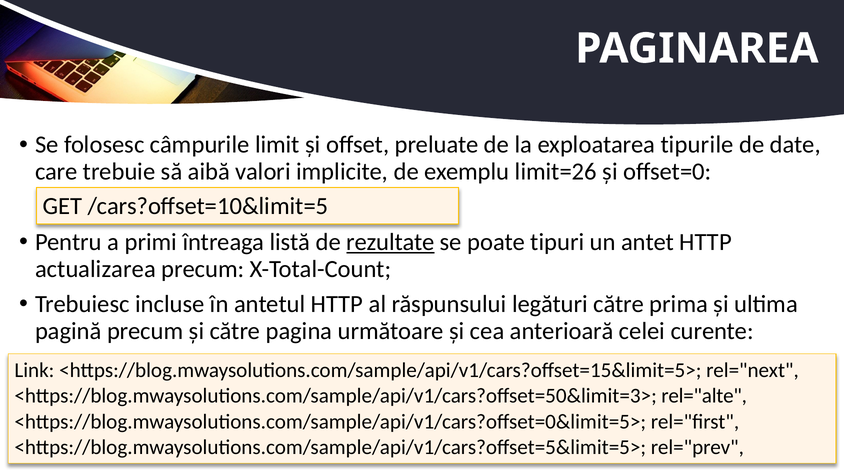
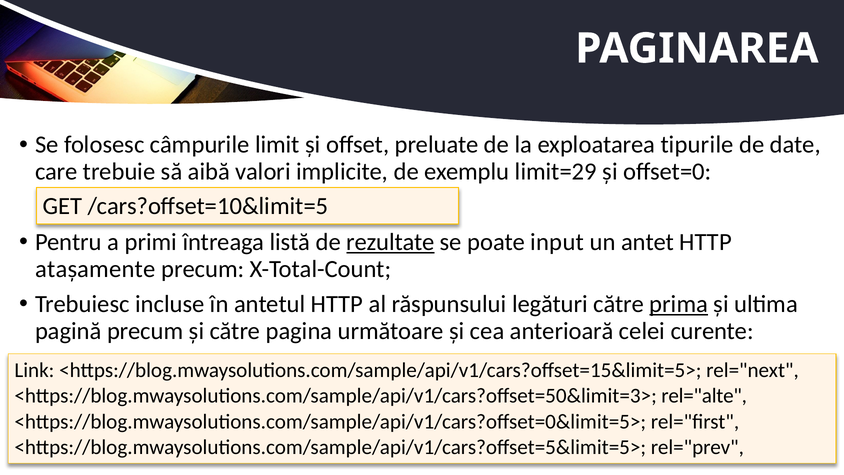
limit=26: limit=26 -> limit=29 (556, 171)
tipuri: tipuri -> input (557, 242)
actualizarea: actualizarea -> atașamente (95, 269)
prima underline: none -> present (679, 304)
